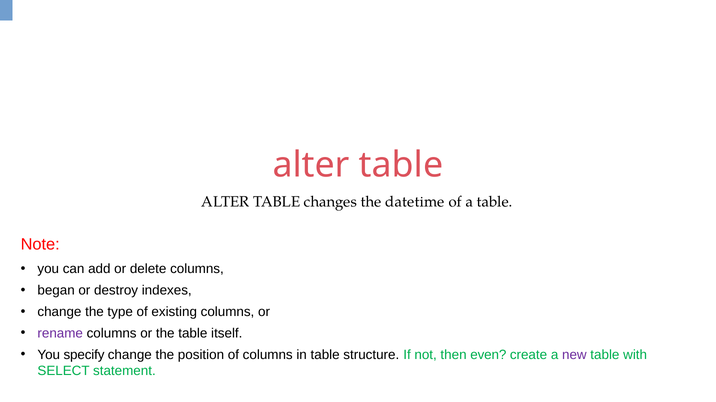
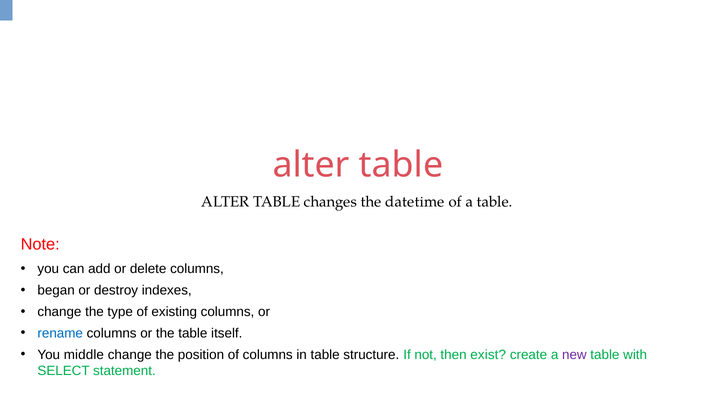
rename colour: purple -> blue (60, 334)
specify: specify -> middle (84, 355)
even: even -> exist (488, 355)
